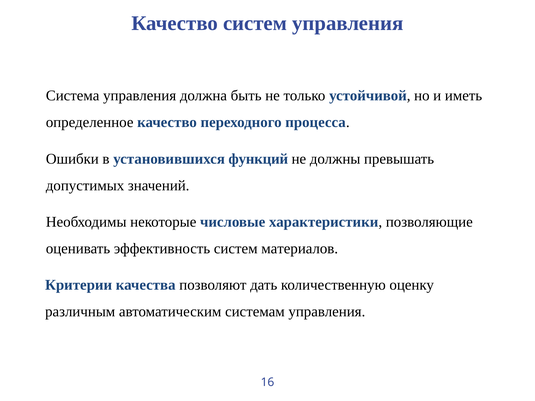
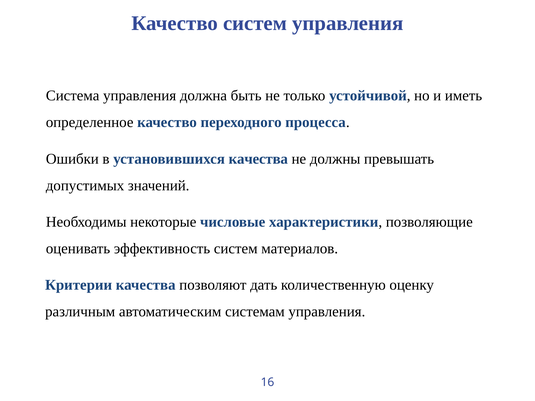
установившихся функций: функций -> качества (258, 159)
